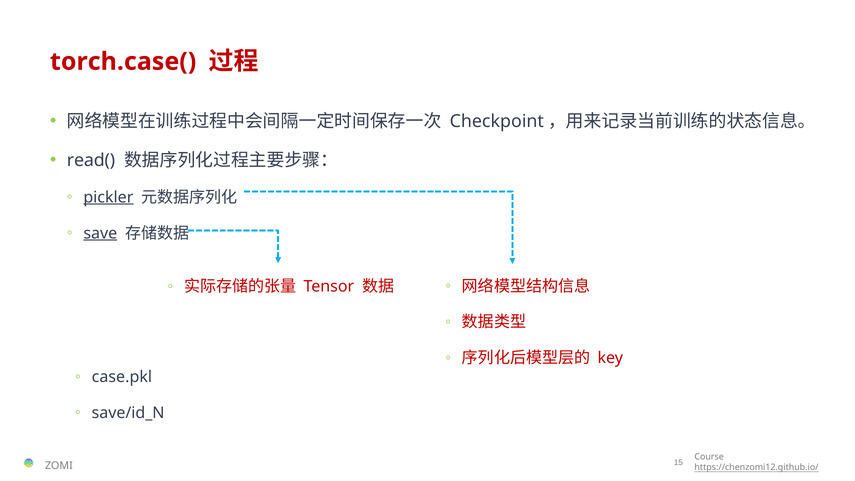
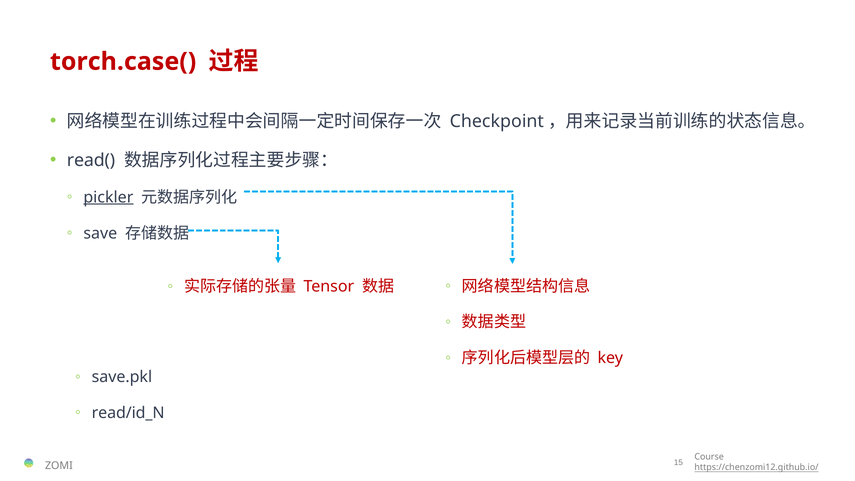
save underline: present -> none (100, 233)
case.pkl: case.pkl -> save.pkl (122, 377)
save/id_N: save/id_N -> read/id_N (128, 413)
